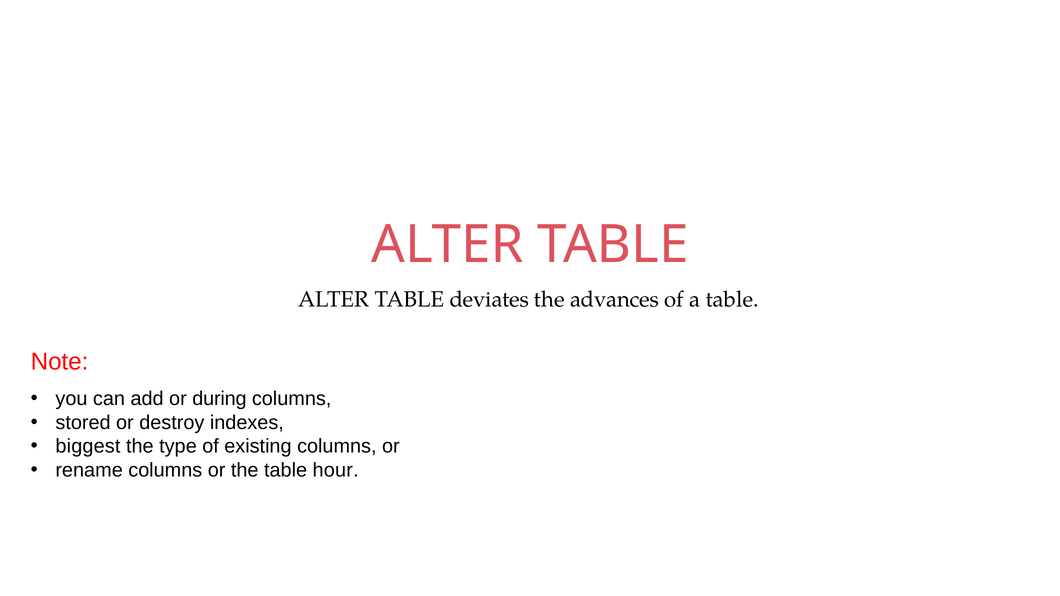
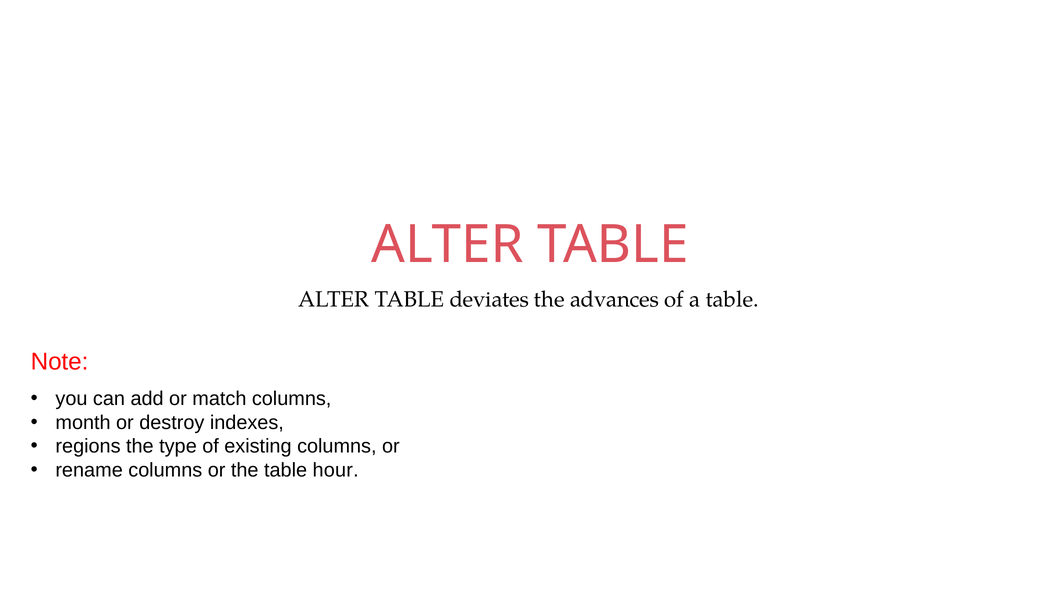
during: during -> match (219, 399)
stored: stored -> month (83, 423)
biggest: biggest -> regions (88, 447)
